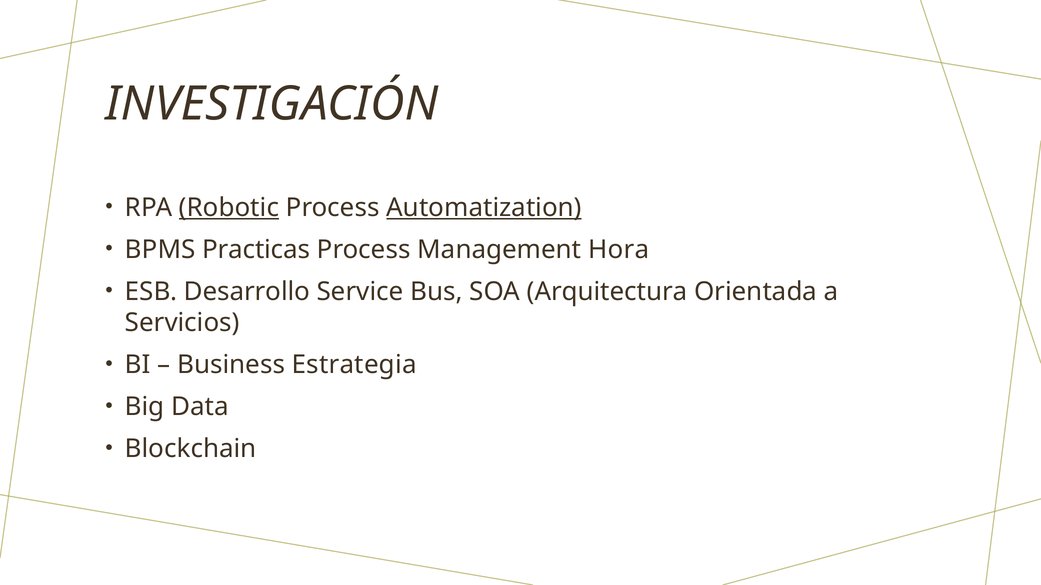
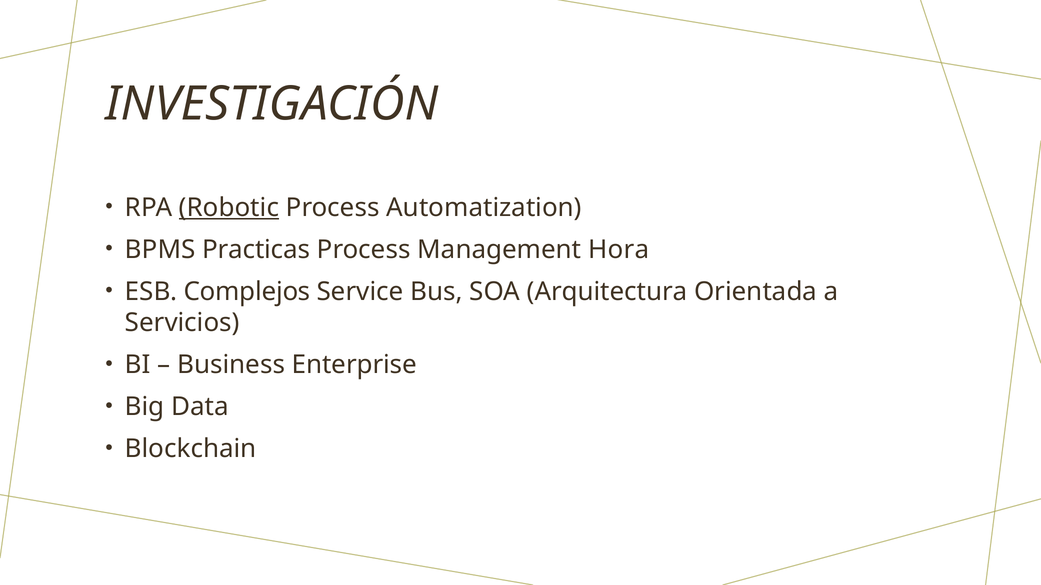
Automatization underline: present -> none (484, 208)
Desarrollo: Desarrollo -> Complejos (247, 292)
Estrategia: Estrategia -> Enterprise (354, 365)
